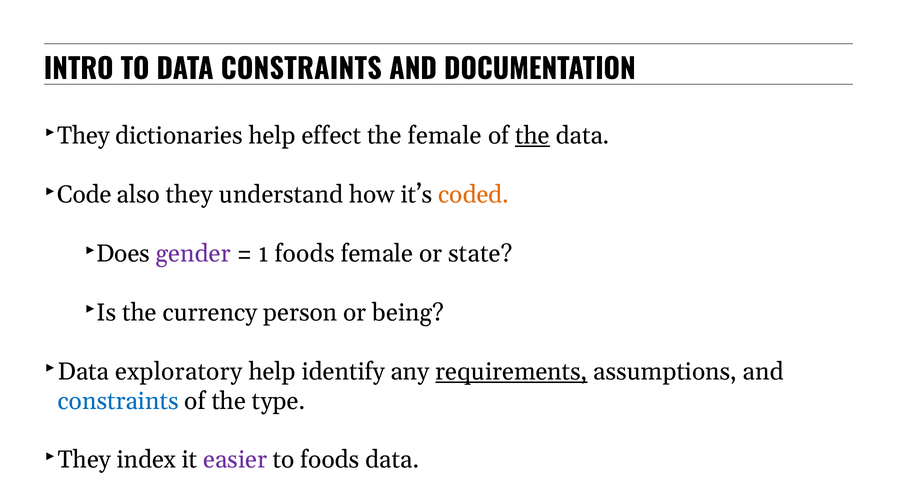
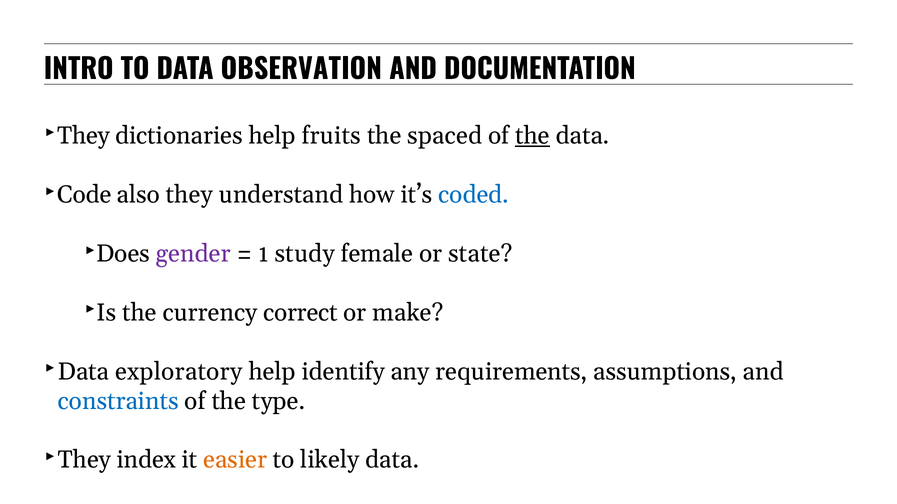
DATA CONSTRAINTS: CONSTRAINTS -> OBSERVATION (301, 70)
effect: effect -> fruits (331, 136)
the female: female -> spaced (445, 136)
coded colour: orange -> blue (474, 195)
1 foods: foods -> study (305, 253)
person: person -> correct (300, 312)
being: being -> make (408, 312)
requirements underline: present -> none (511, 371)
easier colour: purple -> orange (235, 460)
to foods: foods -> likely (330, 460)
